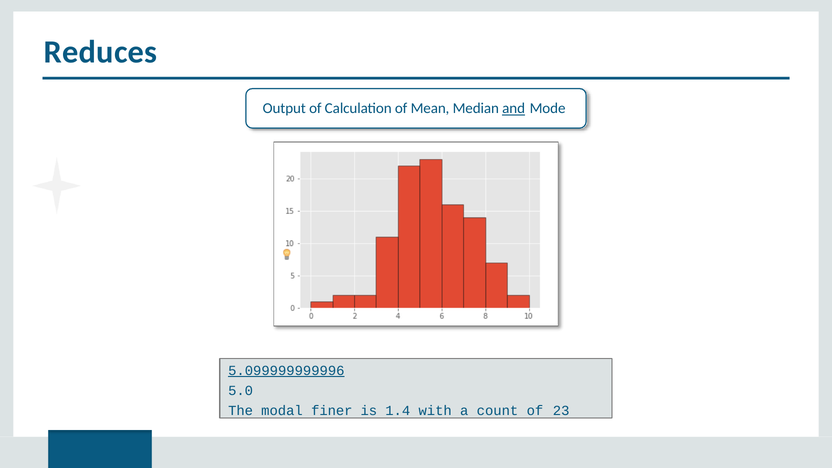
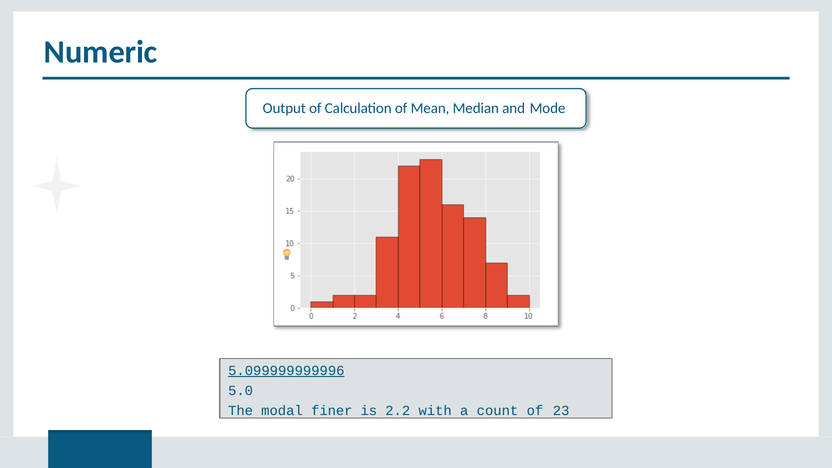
Reduces: Reduces -> Numeric (101, 52)
and underline: present -> none (514, 109)
1.4: 1.4 -> 2.2 (398, 411)
